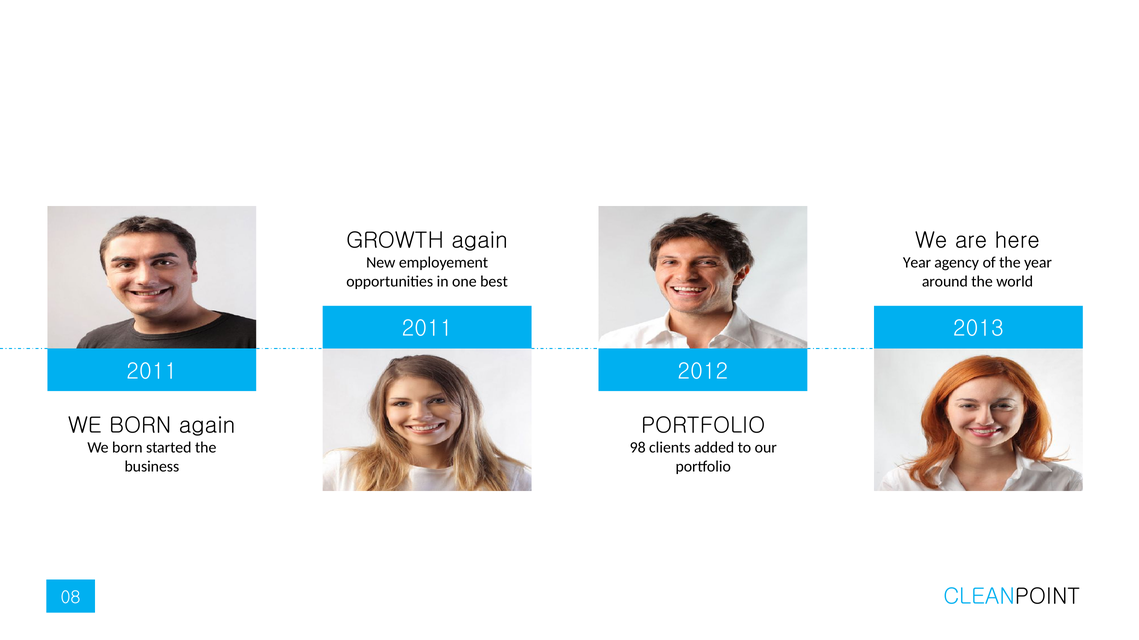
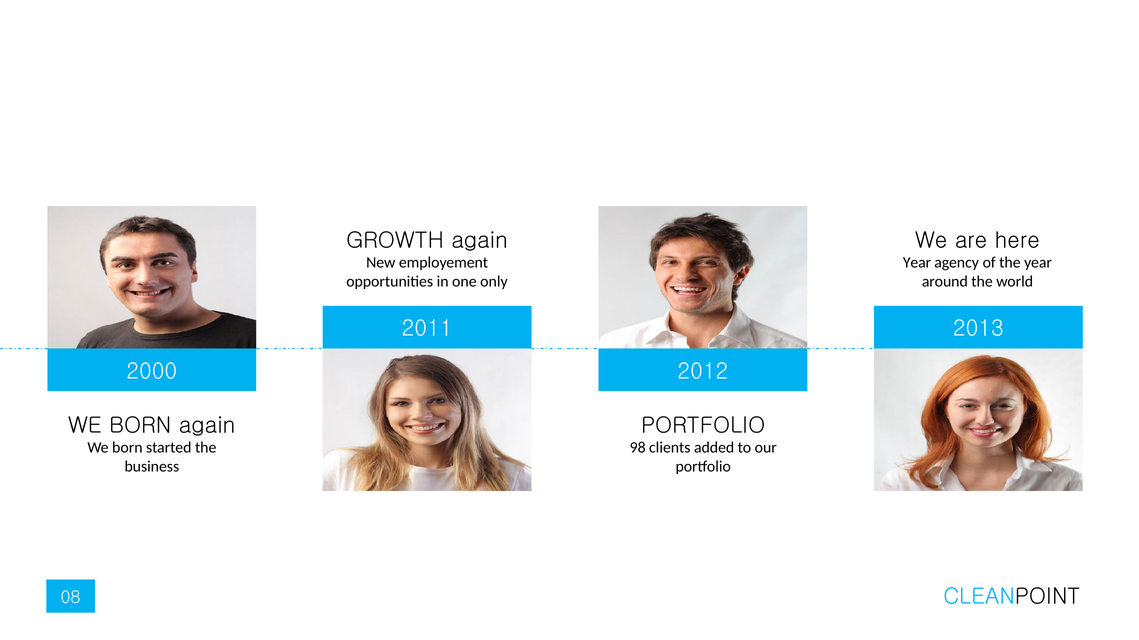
best: best -> only (494, 282)
2011: 2011 -> 2000 (152, 372)
